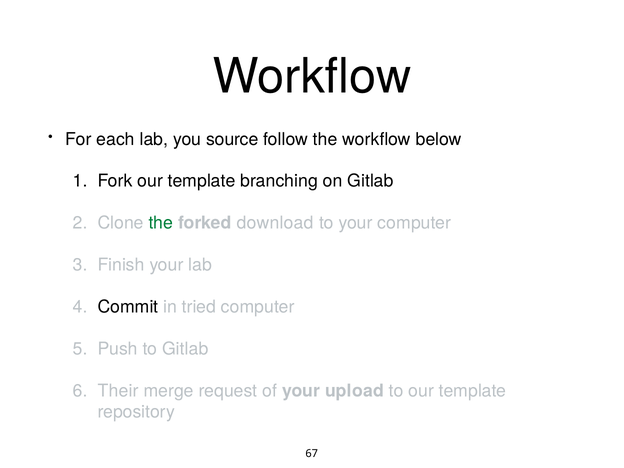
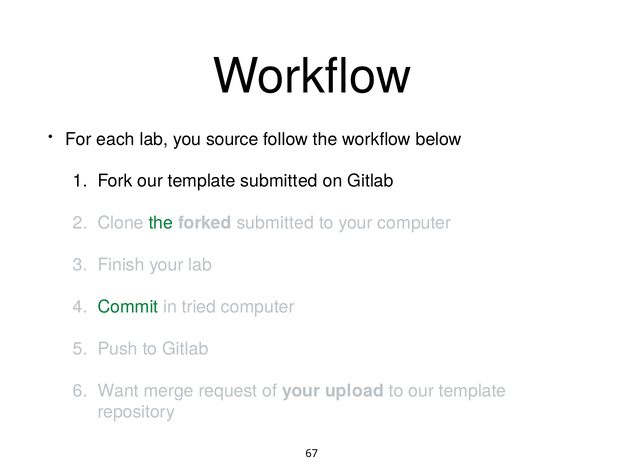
template branching: branching -> submitted (279, 181)
forked download: download -> submitted (275, 223)
Commit colour: black -> green (128, 307)
Their: Their -> Want (118, 391)
